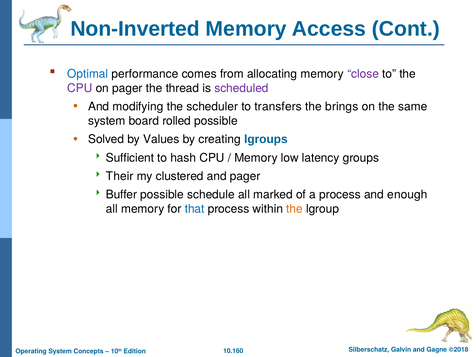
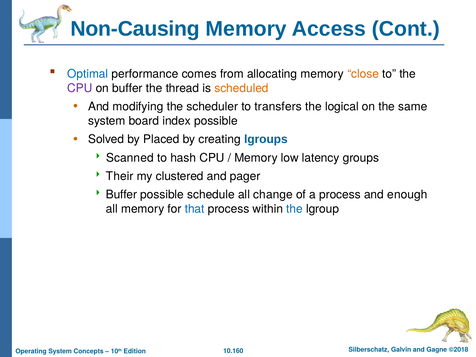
Non-Inverted: Non-Inverted -> Non-Causing (135, 29)
close colour: purple -> orange (363, 74)
on pager: pager -> buffer (127, 88)
scheduled colour: purple -> orange (241, 88)
brings: brings -> logical (342, 107)
rolled: rolled -> index (177, 121)
Values: Values -> Placed (161, 139)
Sufficient: Sufficient -> Scanned (130, 158)
marked: marked -> change (273, 195)
the colour: orange -> blue (295, 209)
